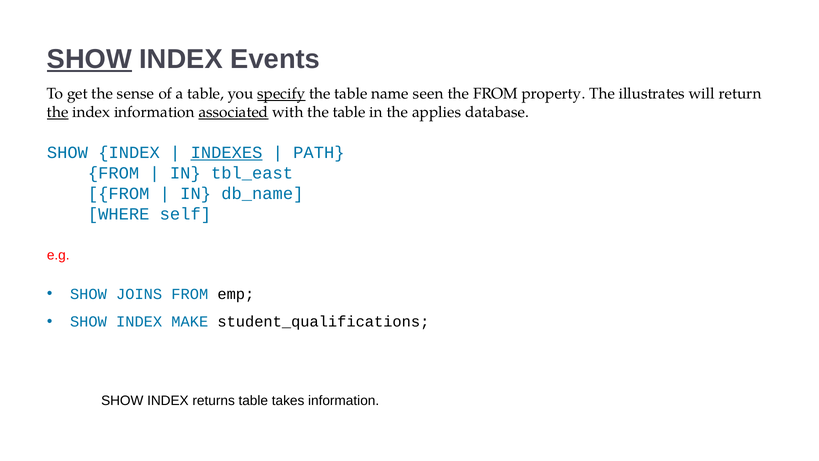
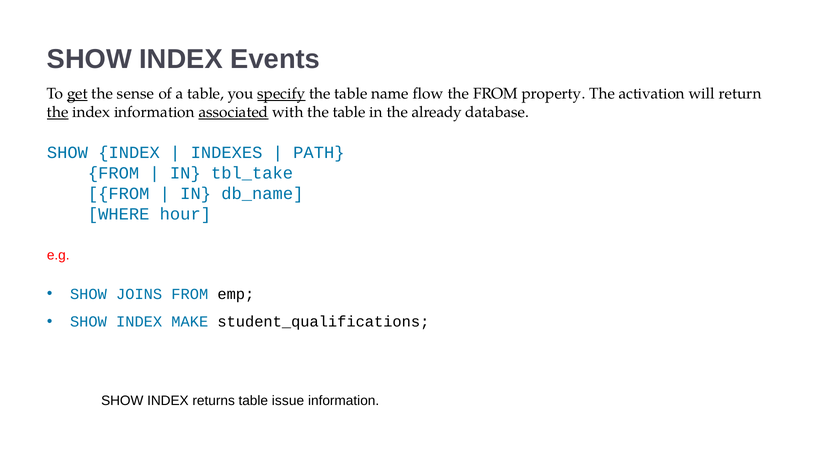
SHOW underline: present -> none (89, 59)
get underline: none -> present (77, 94)
seen: seen -> flow (428, 94)
illustrates: illustrates -> activation (652, 94)
applies: applies -> already (437, 112)
INDEXES underline: present -> none (227, 153)
tbl_east: tbl_east -> tbl_take (252, 173)
self: self -> hour (185, 214)
takes: takes -> issue (288, 401)
